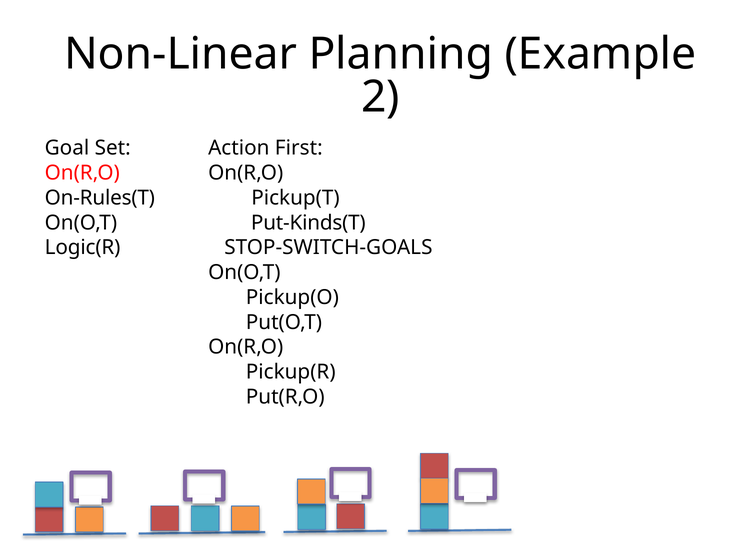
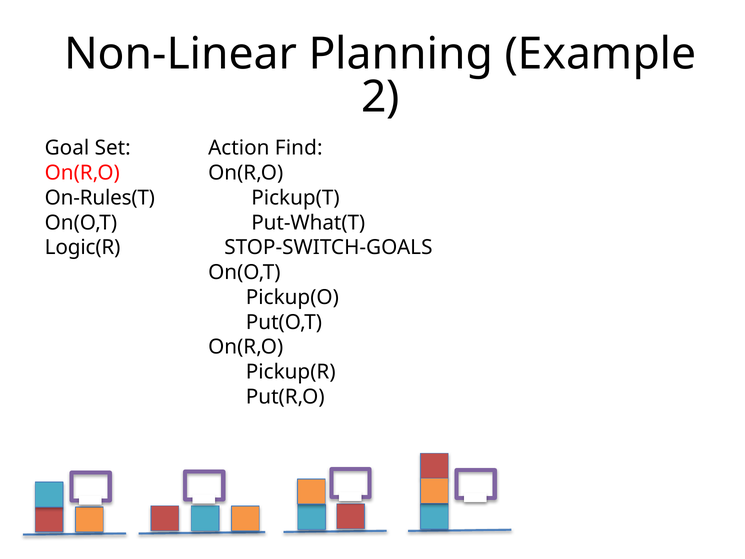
First: First -> Find (299, 148)
Put-Kinds(T: Put-Kinds(T -> Put-What(T (308, 223)
